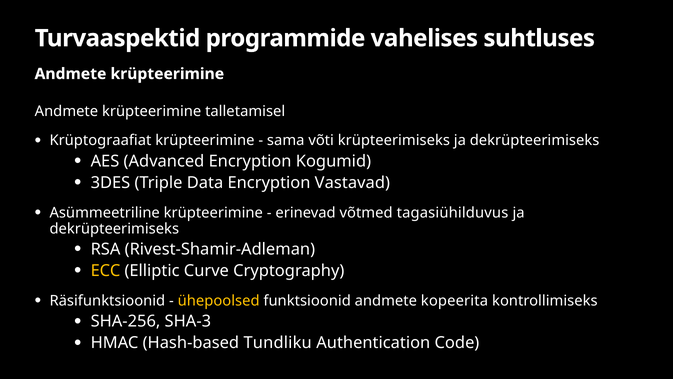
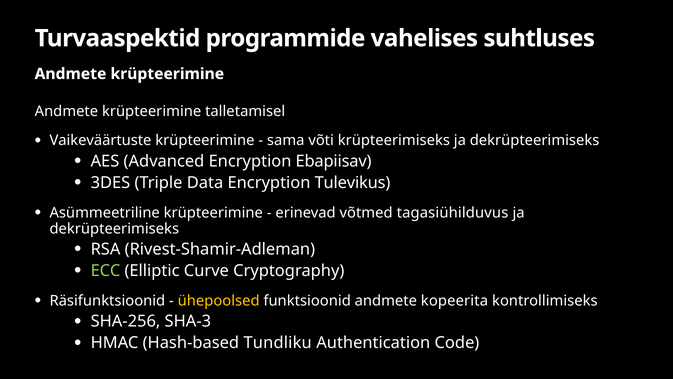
Krüptograafiat: Krüptograafiat -> Vaikeväärtuste (100, 140)
Kogumid: Kogumid -> Ebapiisav (334, 161)
Vastavad: Vastavad -> Tulevikus (352, 182)
ECC colour: yellow -> light green (105, 271)
